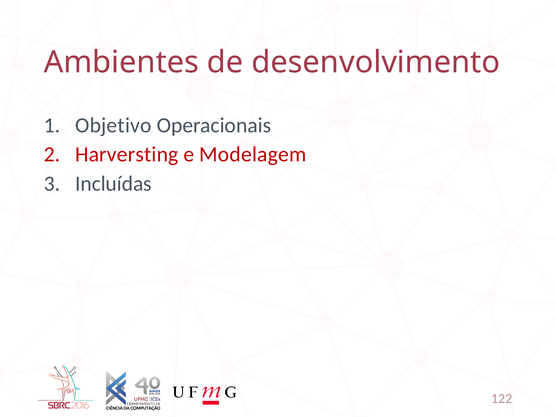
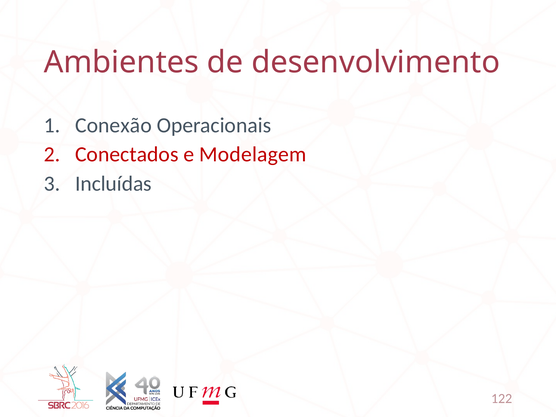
Objetivo: Objetivo -> Conexão (113, 125)
Harversting: Harversting -> Conectados (127, 154)
